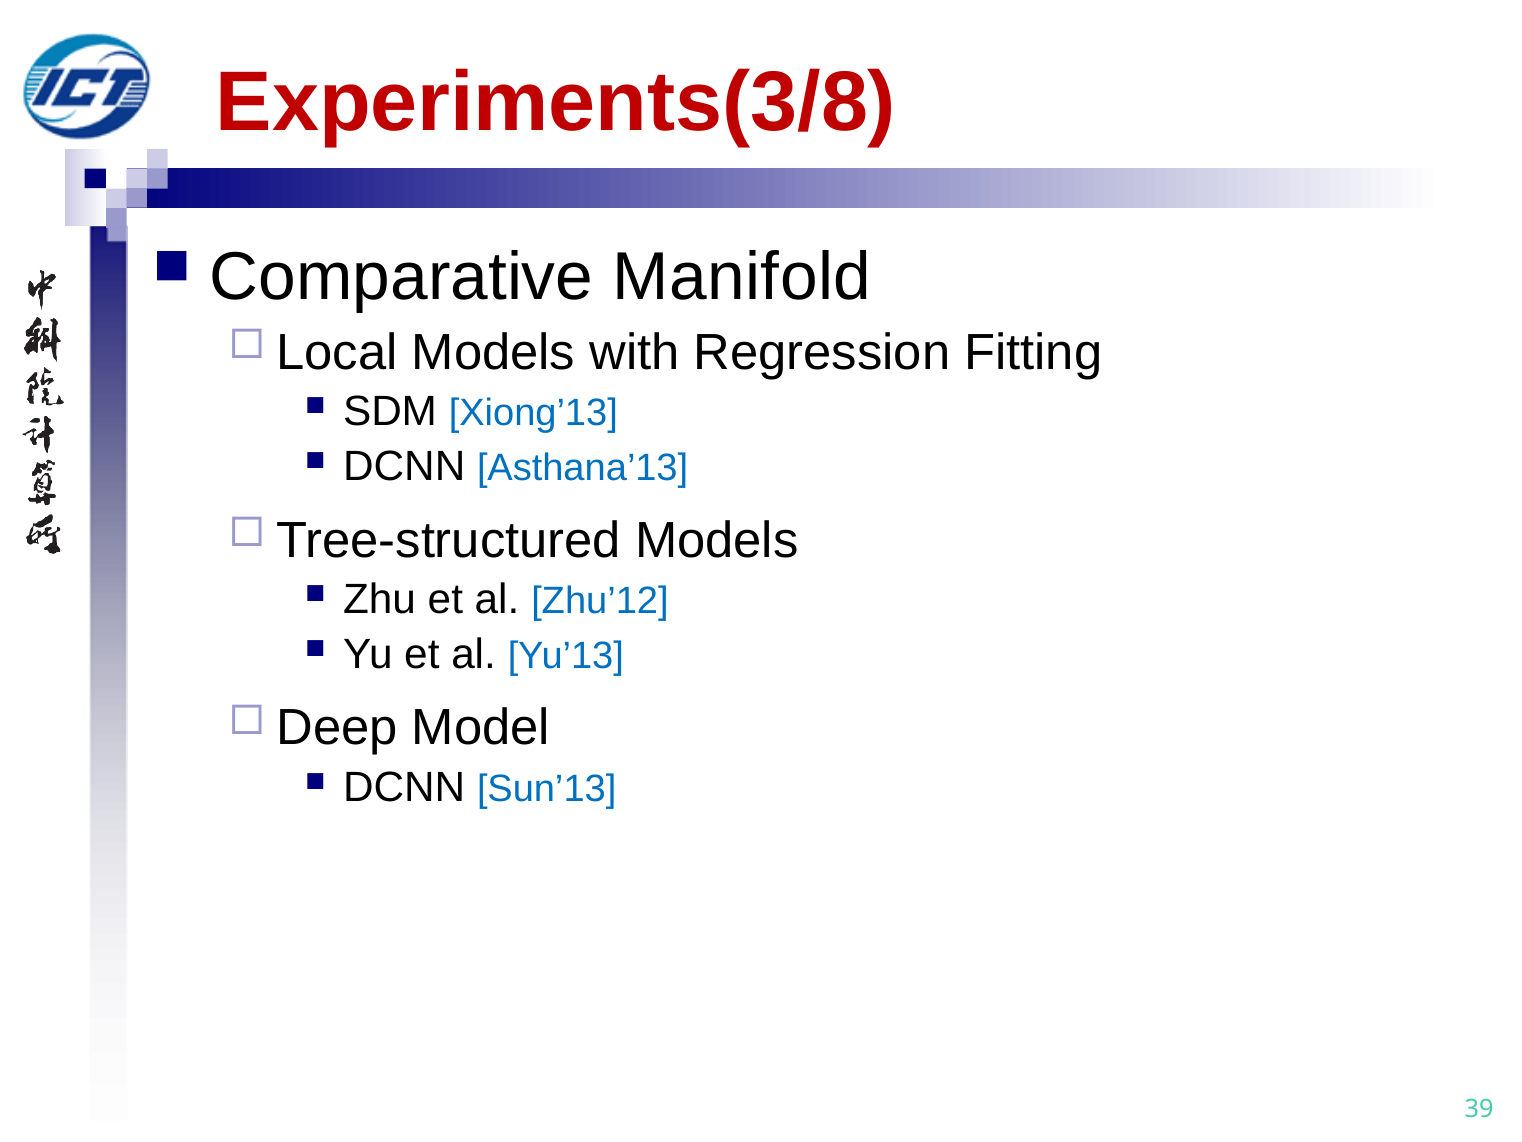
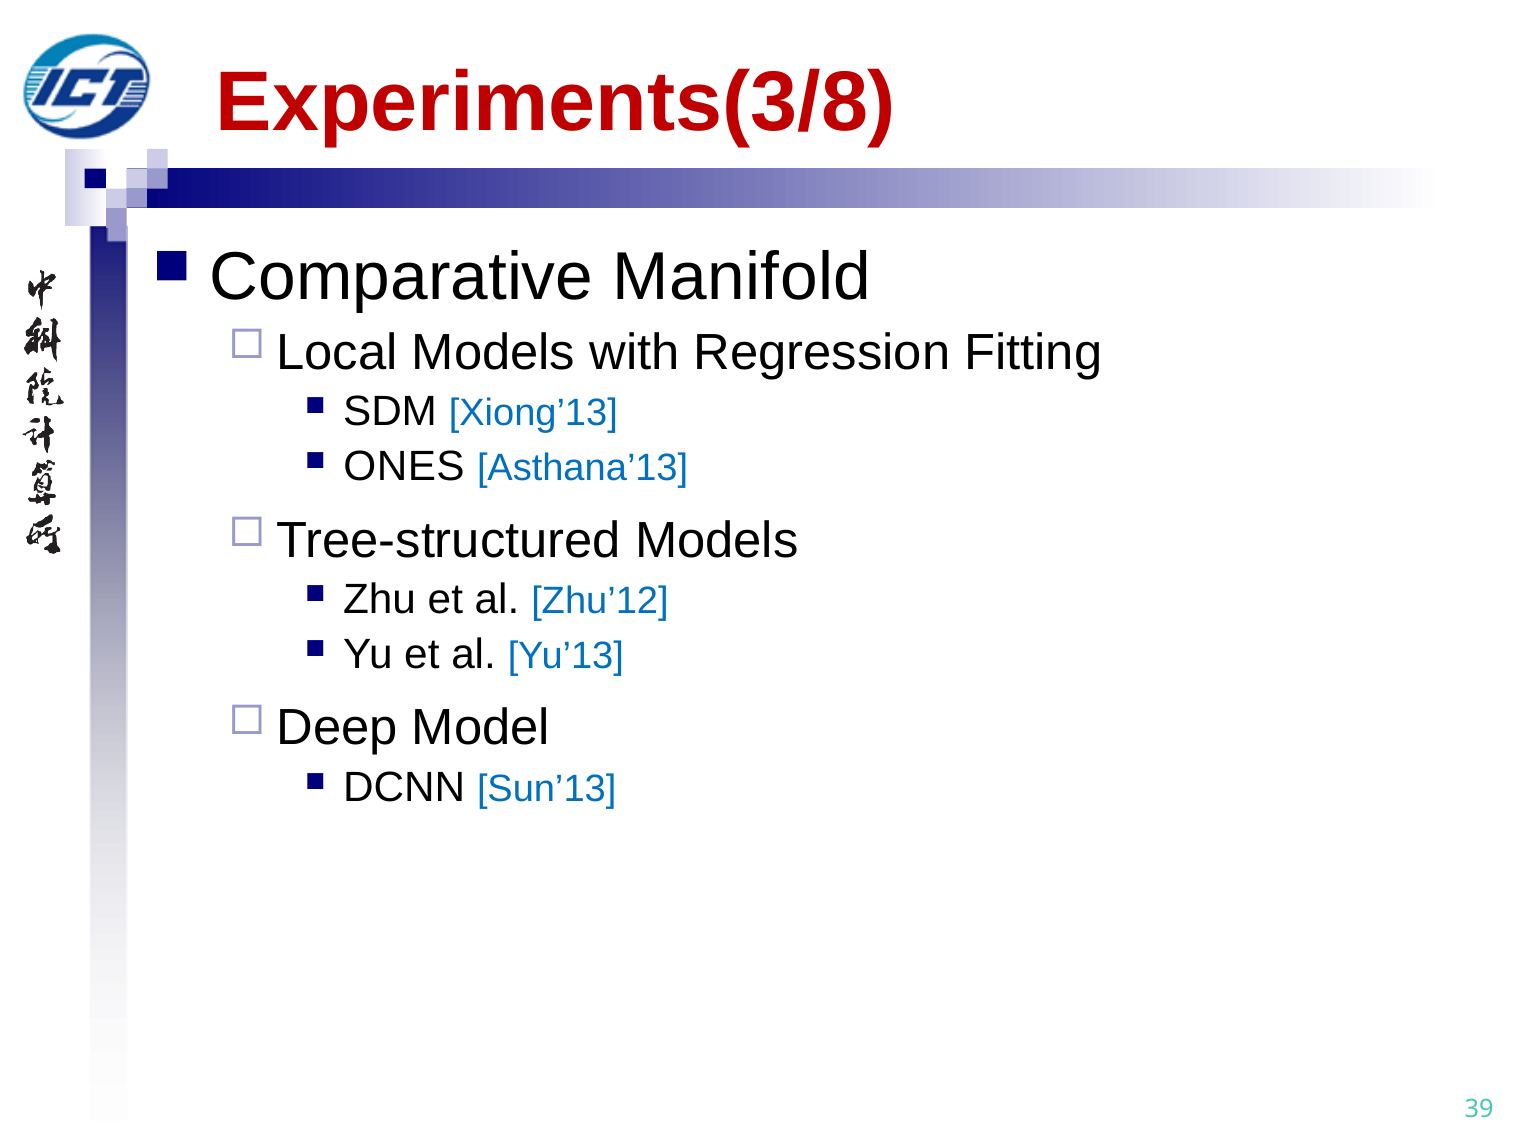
DCNN: DCNN -> ONES (404, 467)
